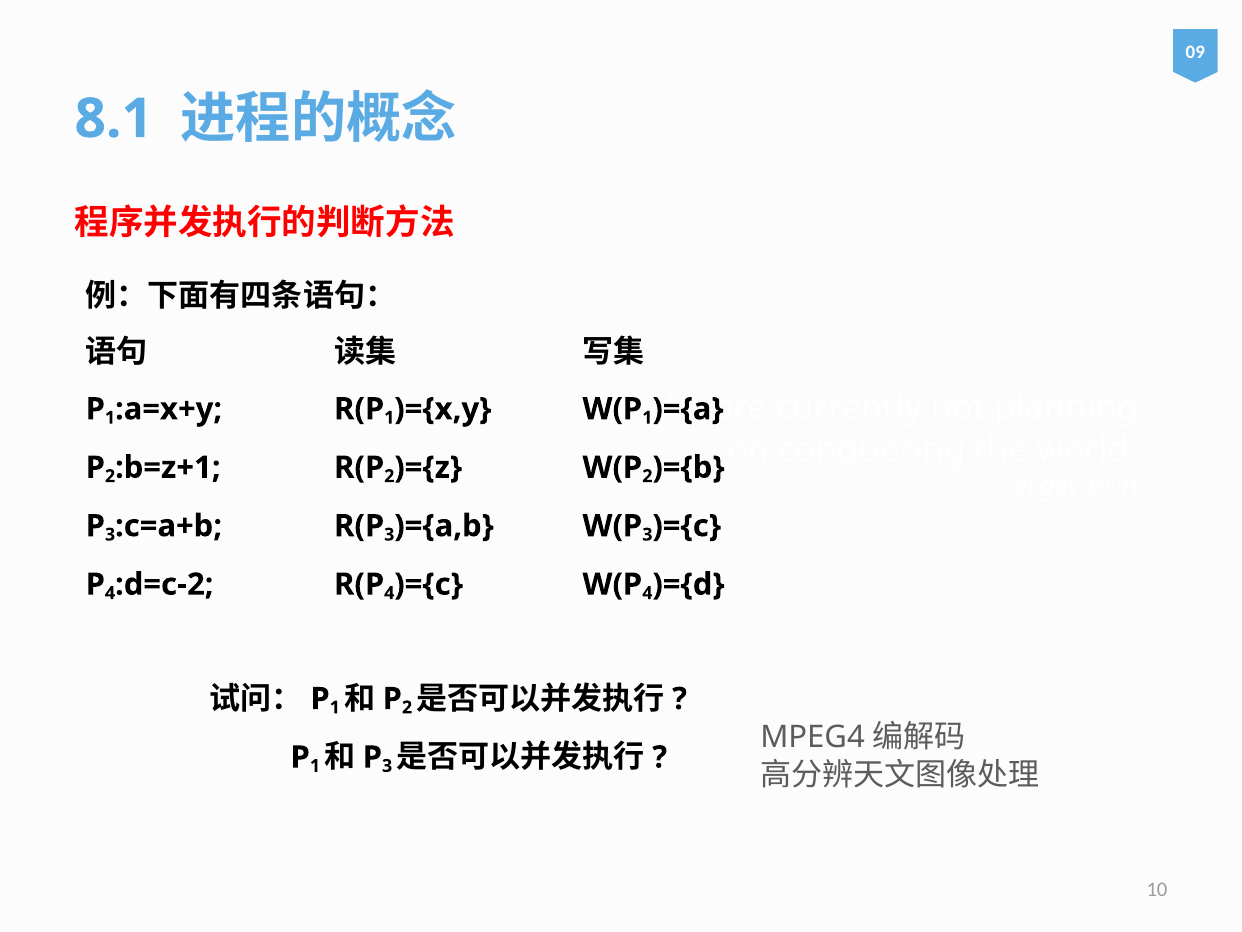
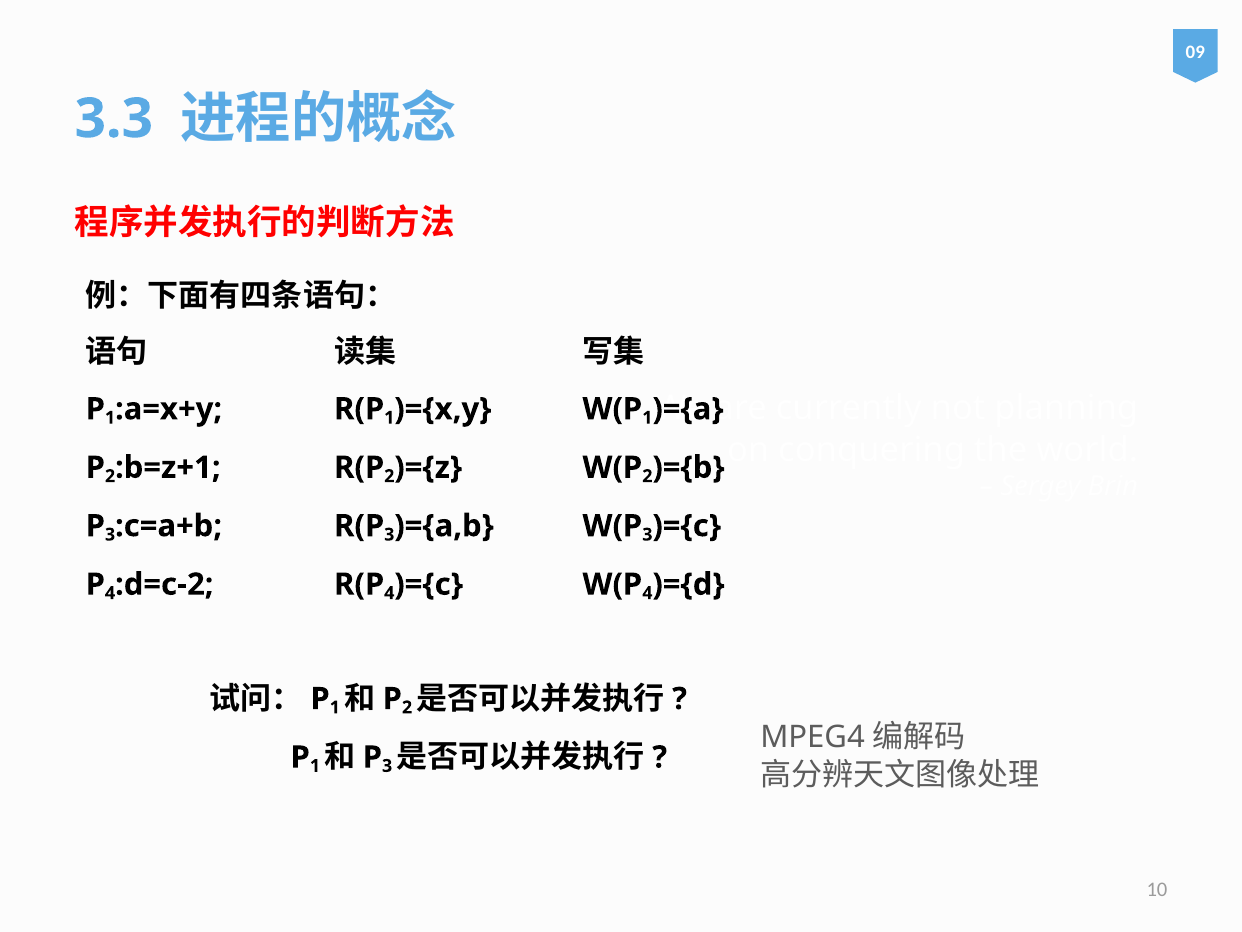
8.1: 8.1 -> 3.3 (114, 119)
